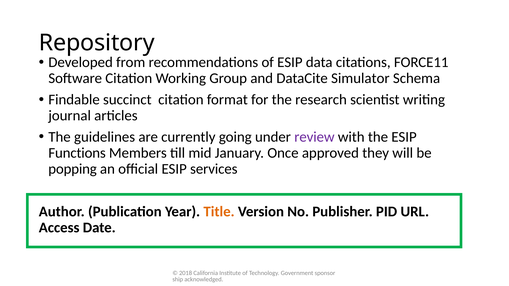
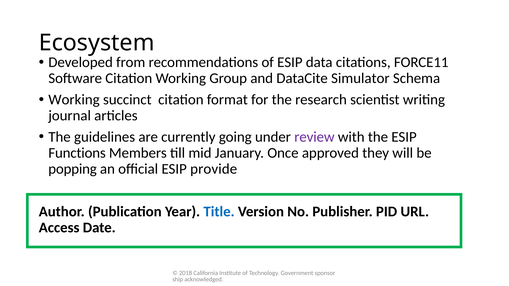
Repository: Repository -> Ecosystem (97, 43)
Findable: Findable -> Working (74, 100)
services: services -> provide (214, 169)
Title colour: orange -> blue (219, 212)
